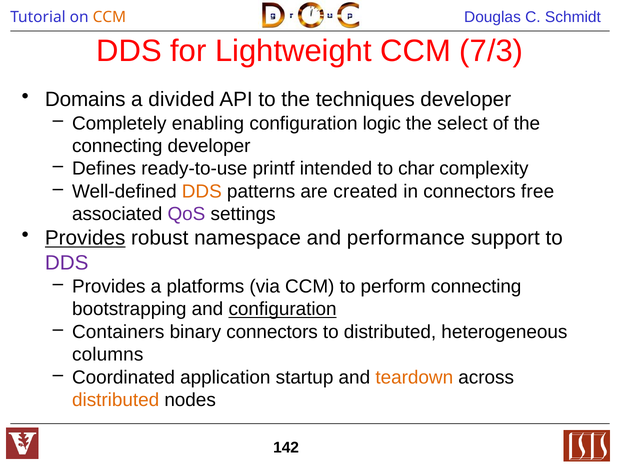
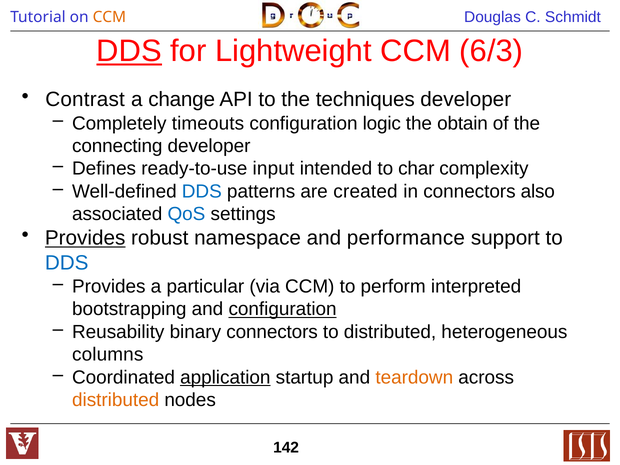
DDS underline: none -> present (129, 51)
7/3: 7/3 -> 6/3 (491, 51)
Domains: Domains -> Contrast (85, 100)
divided: divided -> change (182, 100)
enabling: enabling -> timeouts (208, 123)
select: select -> obtain (463, 123)
printf: printf -> input (273, 169)
DDS colour: orange -> blue (202, 191)
free: free -> also (538, 191)
QoS colour: purple -> blue (186, 214)
DDS colour: purple -> blue (67, 263)
platforms: platforms -> particular (205, 286)
perform connecting: connecting -> interpreted (476, 286)
Containers: Containers -> Reusability (118, 332)
application underline: none -> present (225, 377)
